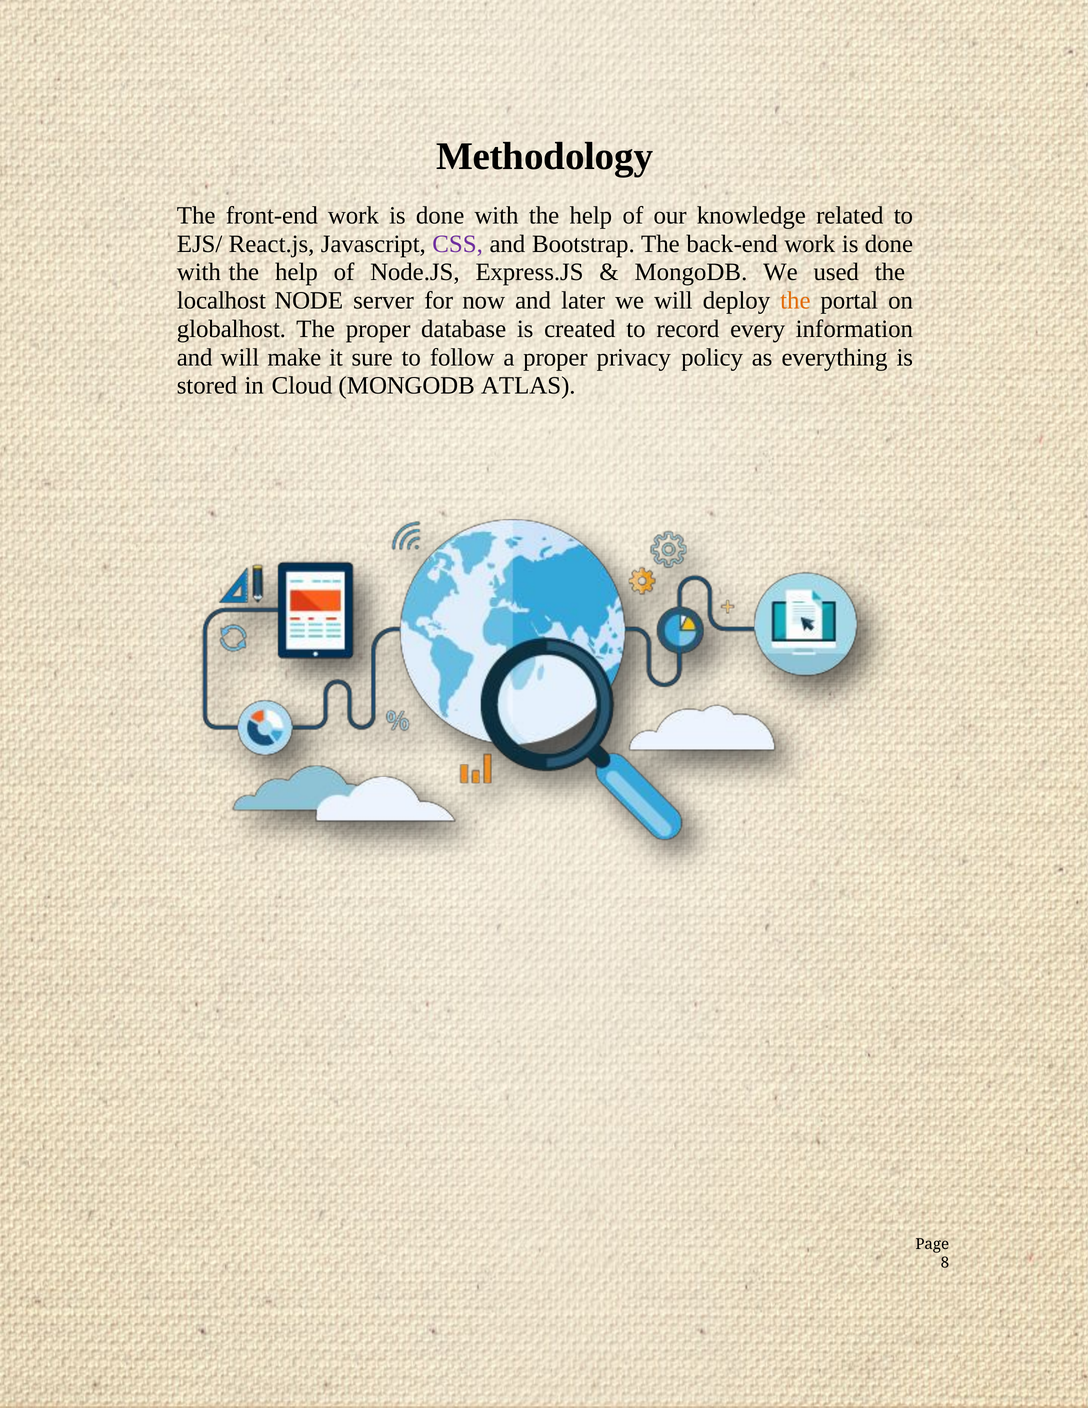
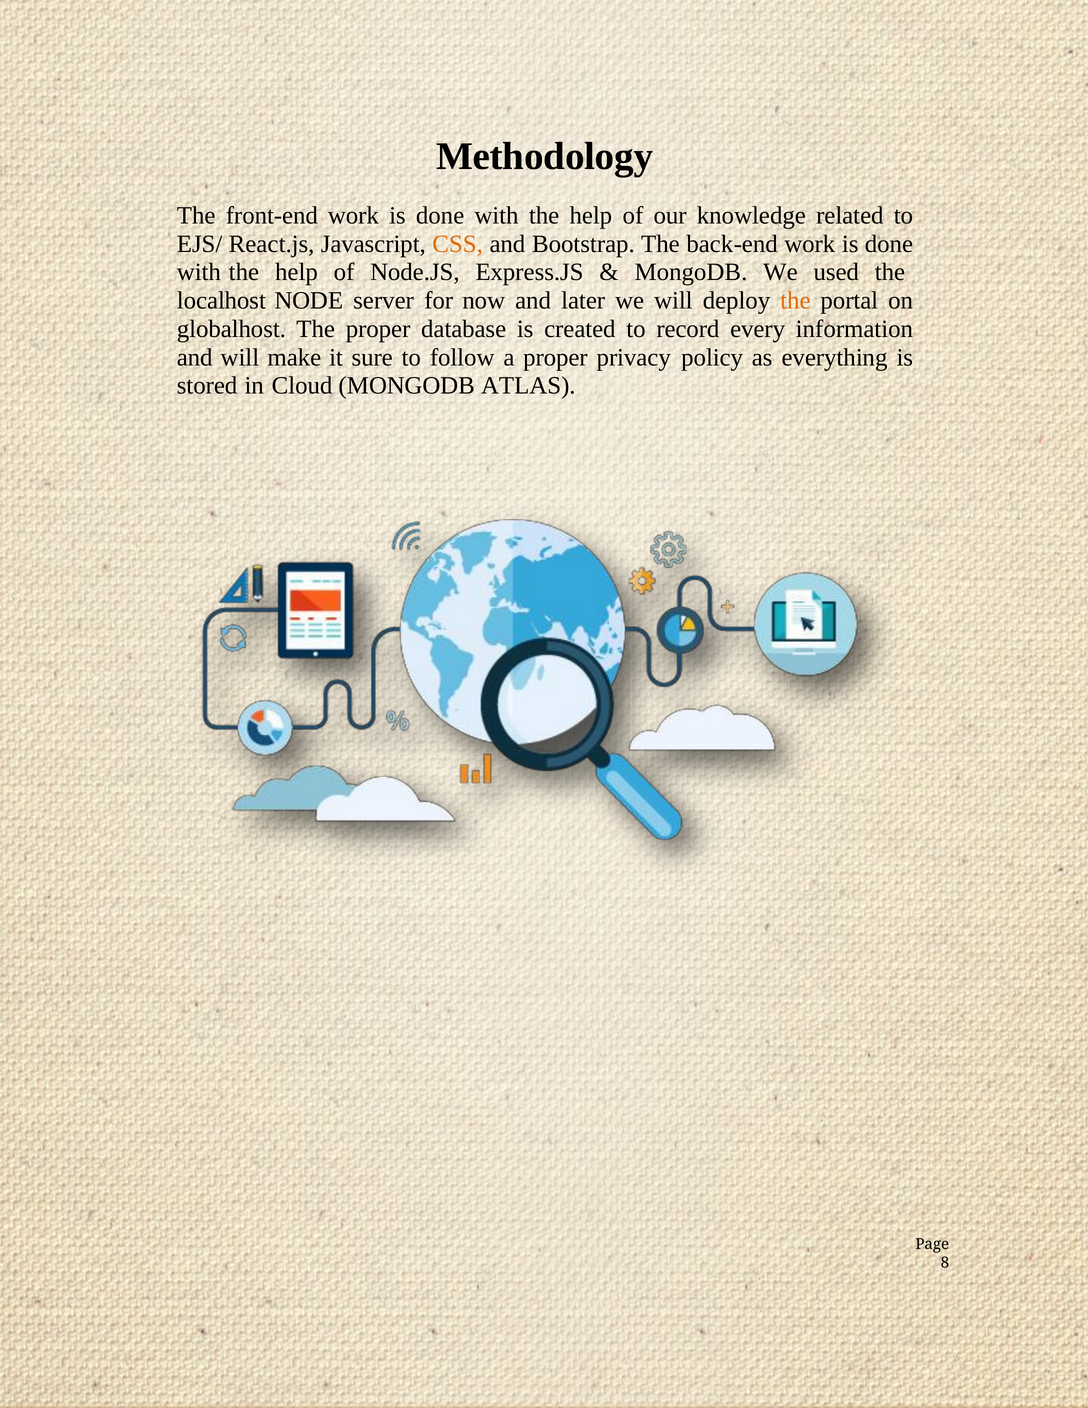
CSS colour: purple -> orange (458, 244)
